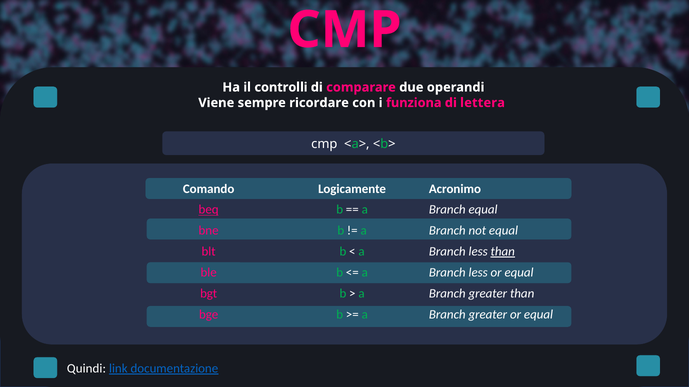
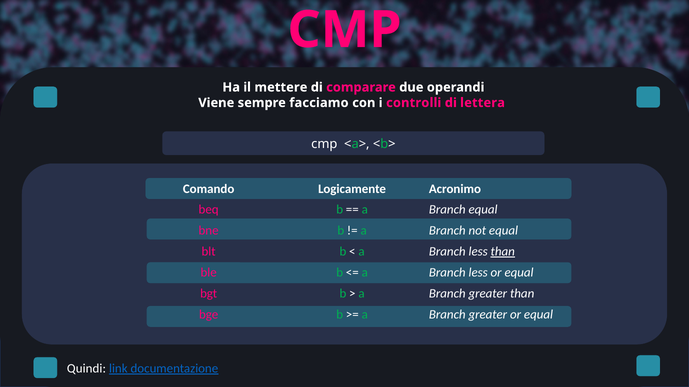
controlli: controlli -> mettere (281, 87)
ricordare: ricordare -> facciamo (319, 103)
funziona: funziona -> controlli (414, 103)
beq underline: present -> none (209, 210)
